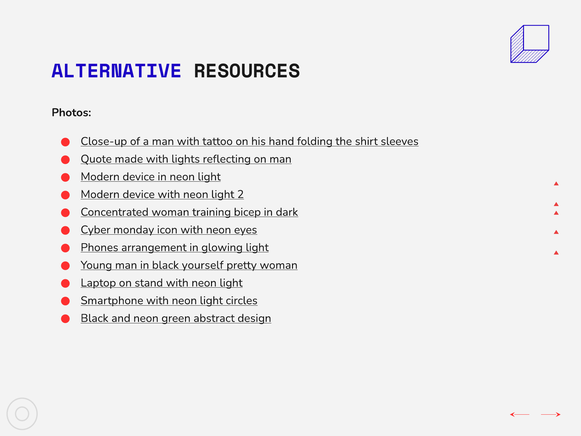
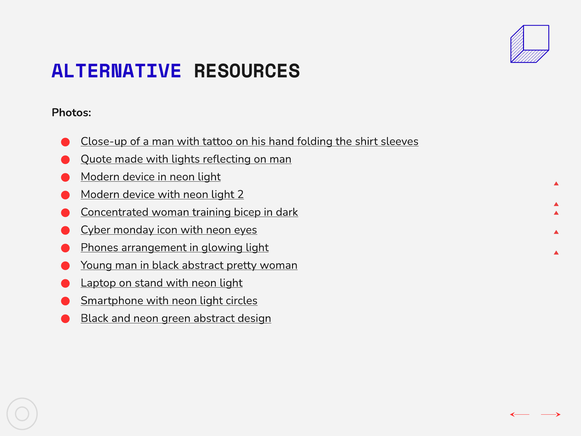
black yourself: yourself -> abstract (203, 265)
